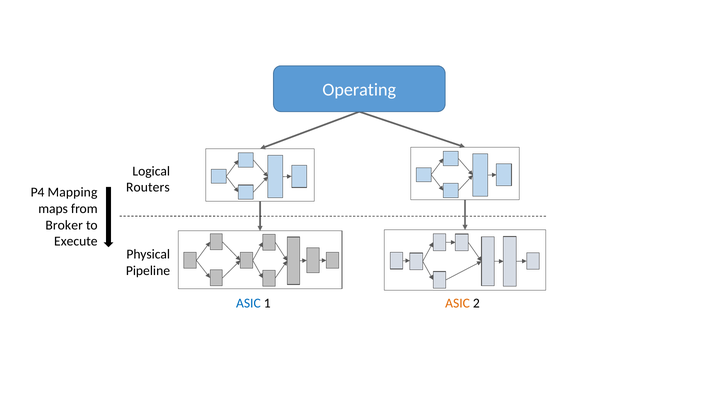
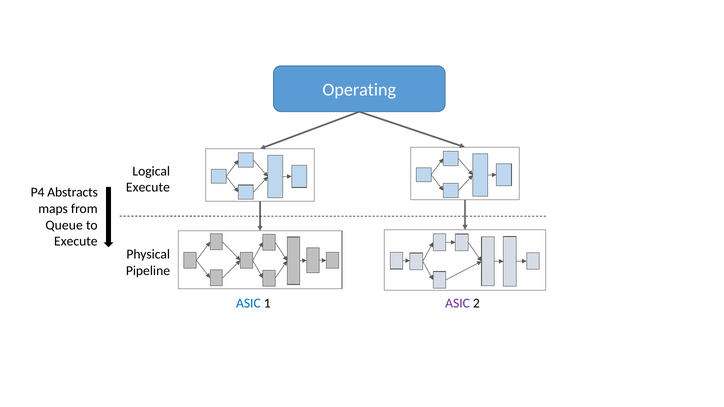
Routers: Routers -> Execute (148, 188)
Mapping: Mapping -> Abstracts (73, 193)
Broker: Broker -> Queue (64, 225)
ASIC colour: orange -> purple (458, 303)
